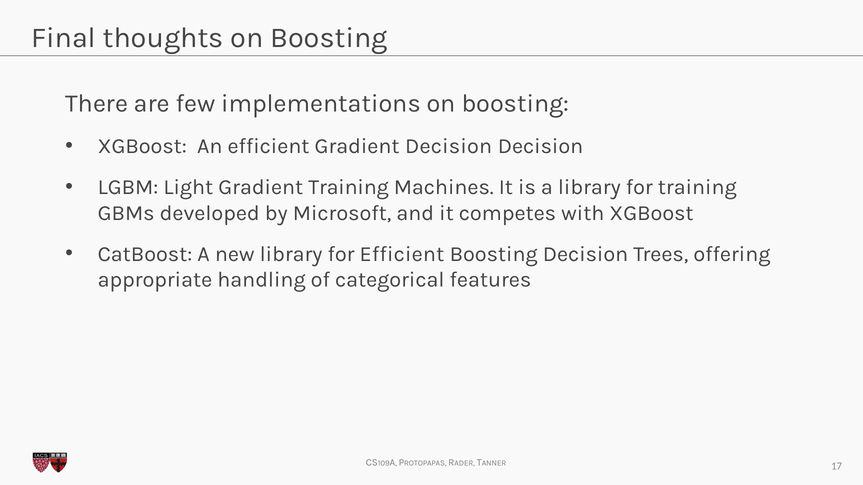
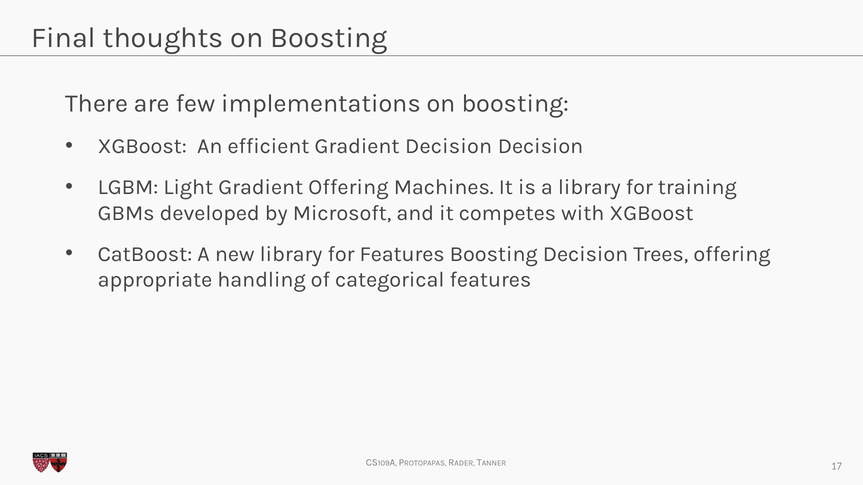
Gradient Training: Training -> Offering (348, 187)
for Efficient: Efficient -> Features (402, 254)
